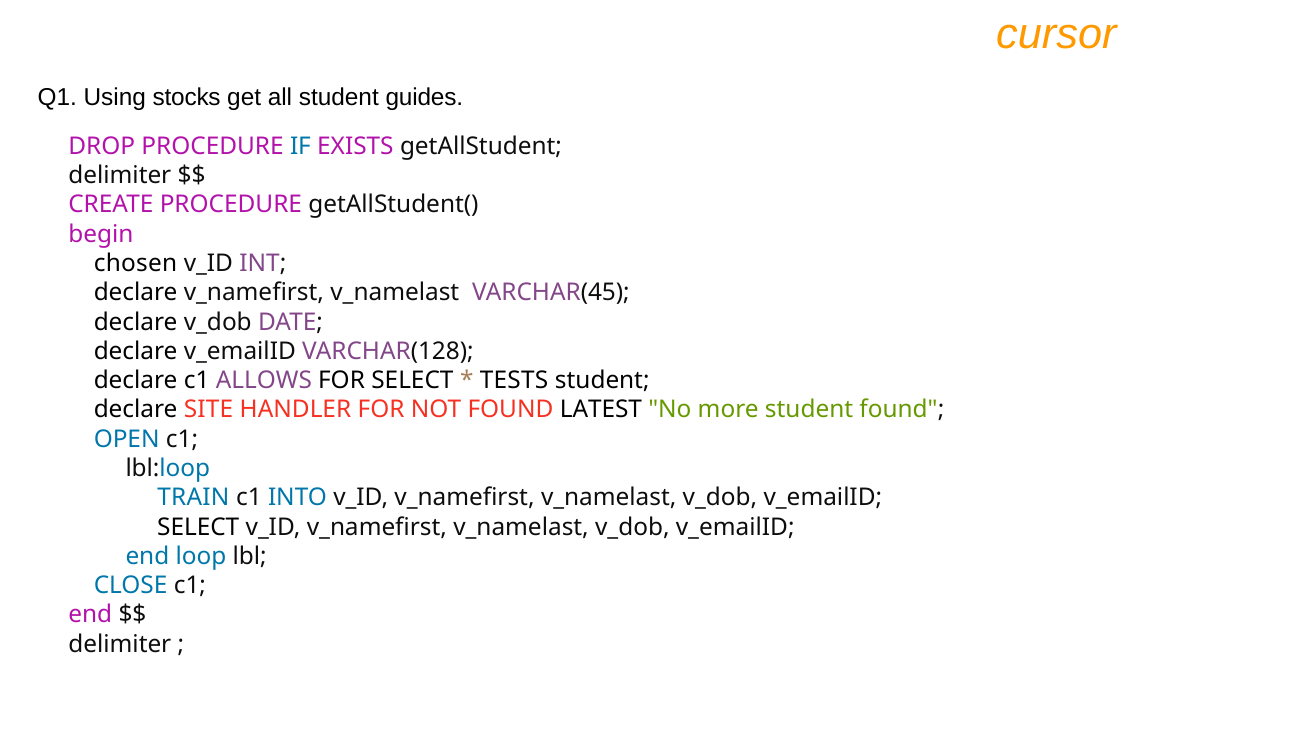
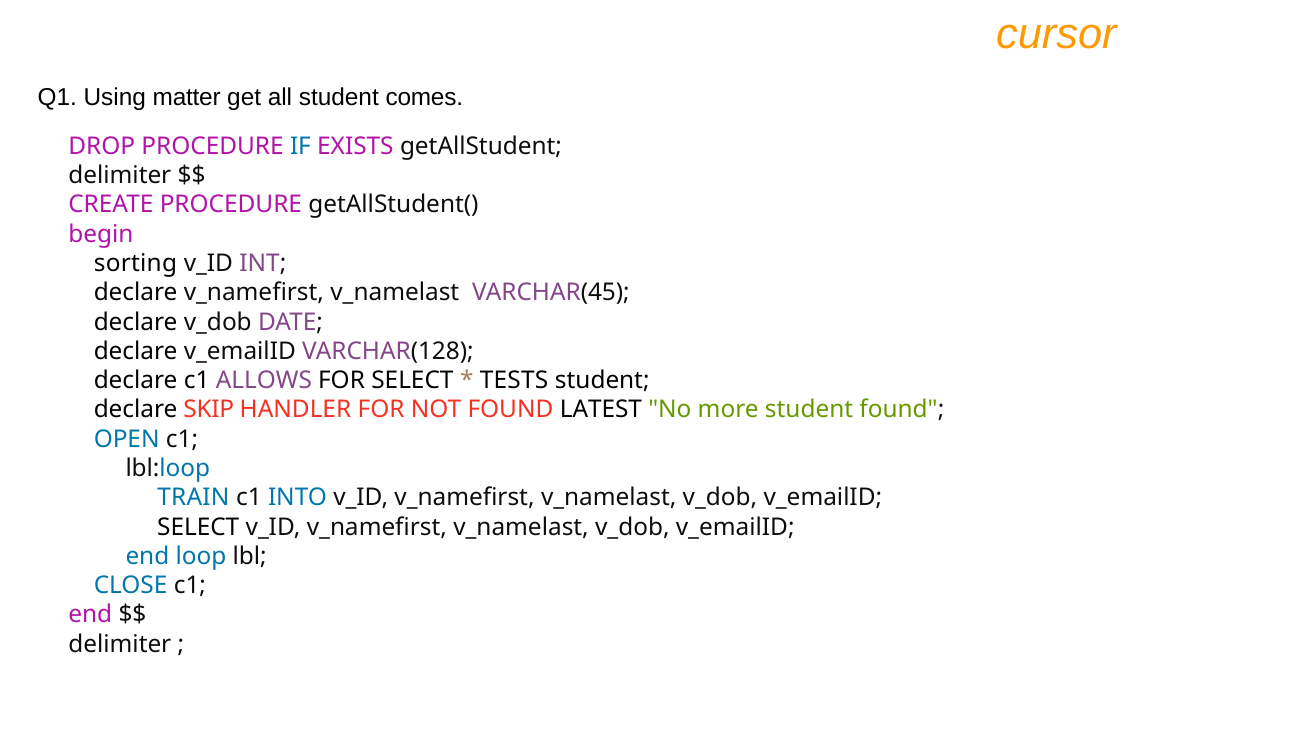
stocks: stocks -> matter (187, 97)
guides: guides -> comes (424, 97)
chosen: chosen -> sorting (135, 263)
SITE: SITE -> SKIP (209, 410)
